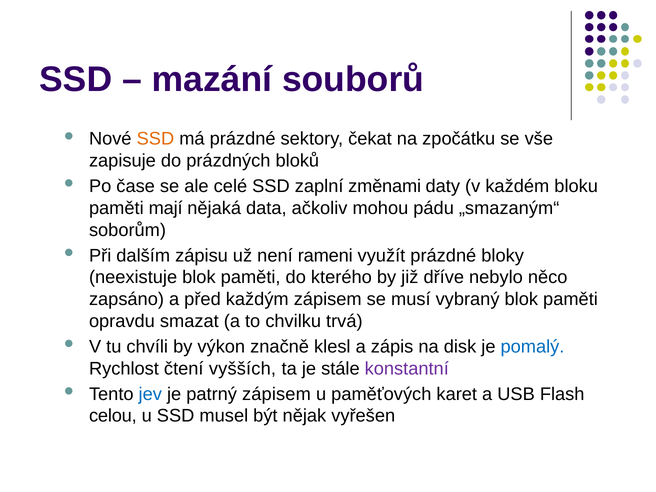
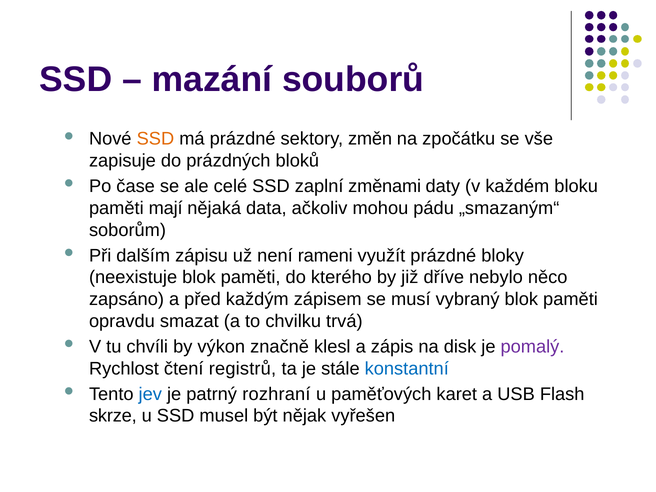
čekat: čekat -> změn (370, 139)
pomalý colour: blue -> purple (532, 347)
vyšších: vyšších -> registrů (242, 369)
konstantní colour: purple -> blue (407, 369)
patrný zápisem: zápisem -> rozhraní (276, 394)
celou: celou -> skrze (113, 416)
